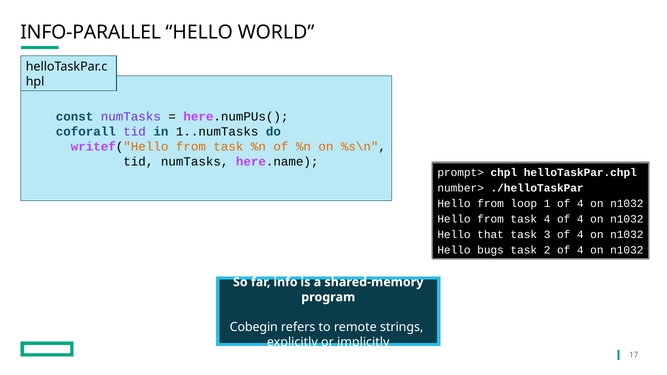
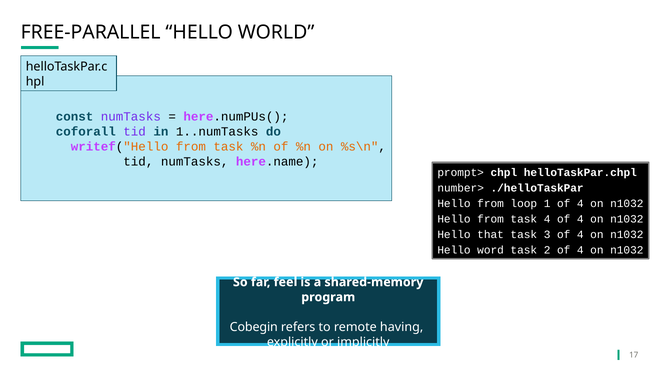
INFO-PARALLEL: INFO-PARALLEL -> FREE-PARALLEL (91, 32)
bugs: bugs -> word (491, 250)
info: info -> feel (285, 282)
strings: strings -> having (402, 327)
